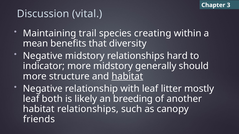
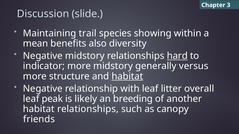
vital: vital -> slide (87, 14)
creating: creating -> showing (153, 33)
that: that -> also (98, 44)
hard underline: none -> present (177, 56)
should: should -> versus (194, 66)
mostly: mostly -> overall (199, 89)
both: both -> peak (52, 99)
